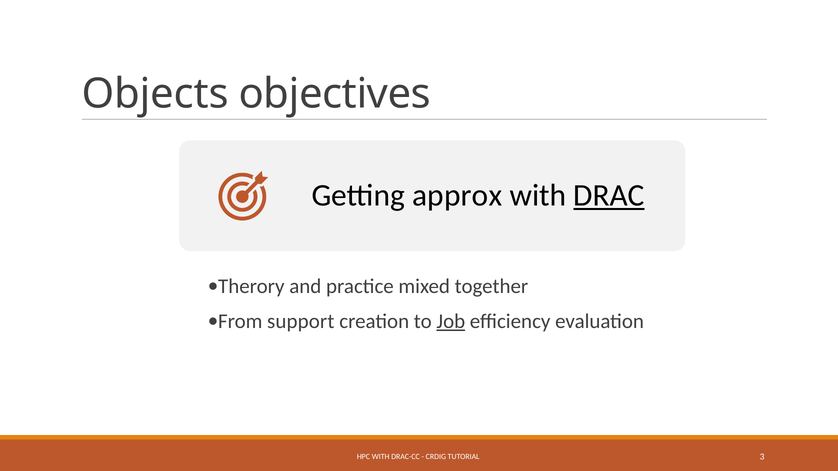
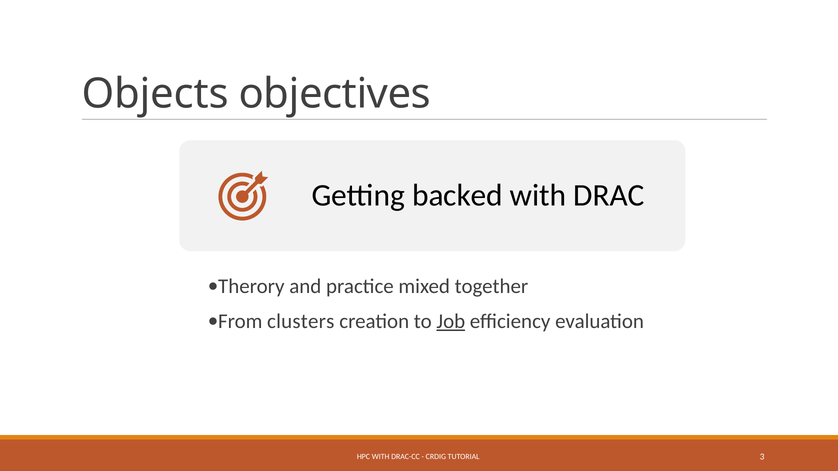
approx: approx -> backed (457, 196)
DRAC underline: present -> none (609, 196)
support: support -> clusters (301, 322)
